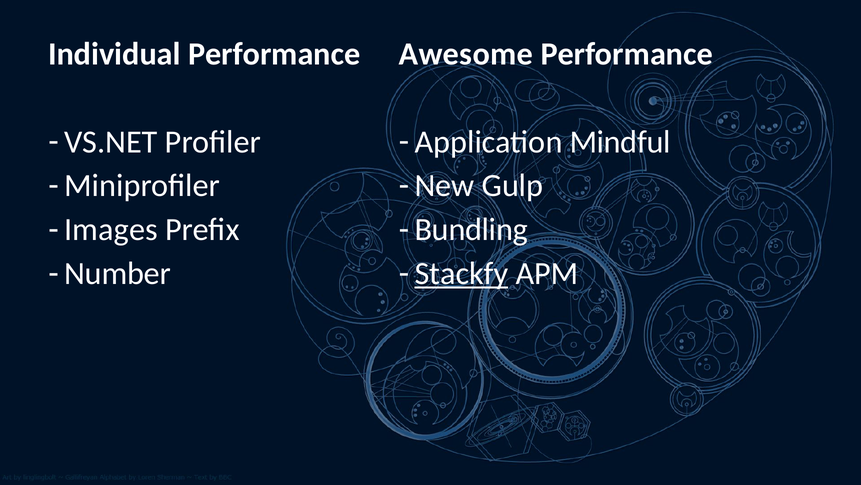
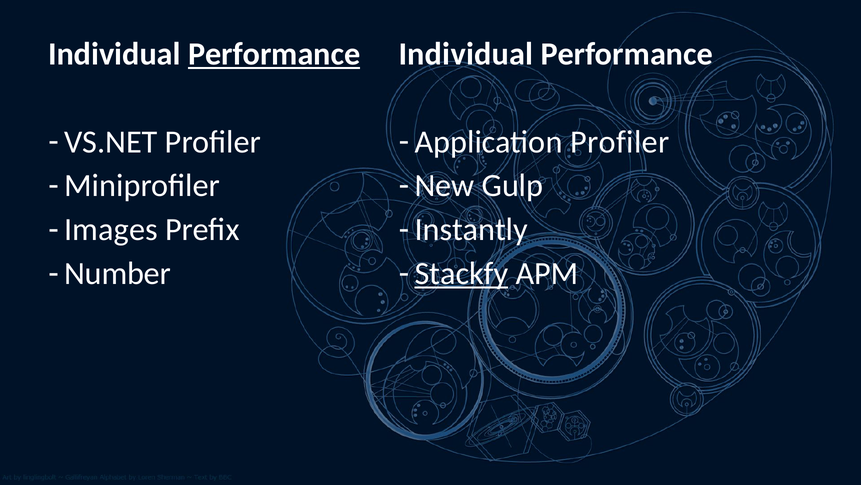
Performance underline: none -> present (274, 54)
Awesome: Awesome -> Individual (466, 54)
Application Mindful: Mindful -> Profiler (620, 142)
Bundling: Bundling -> Instantly (471, 229)
